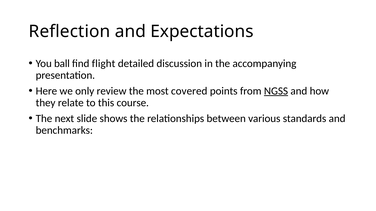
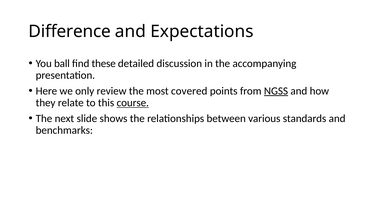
Reflection: Reflection -> Difference (70, 32)
flight: flight -> these (104, 64)
course underline: none -> present (133, 103)
